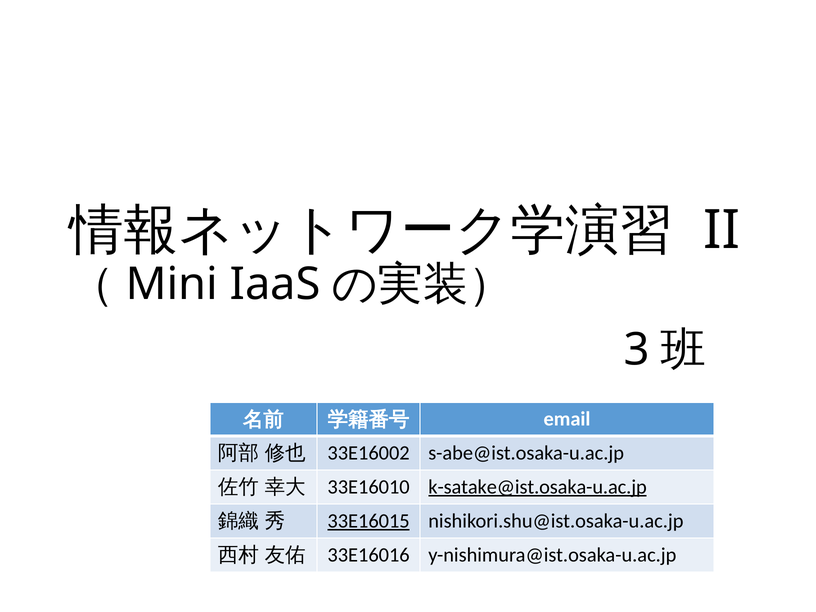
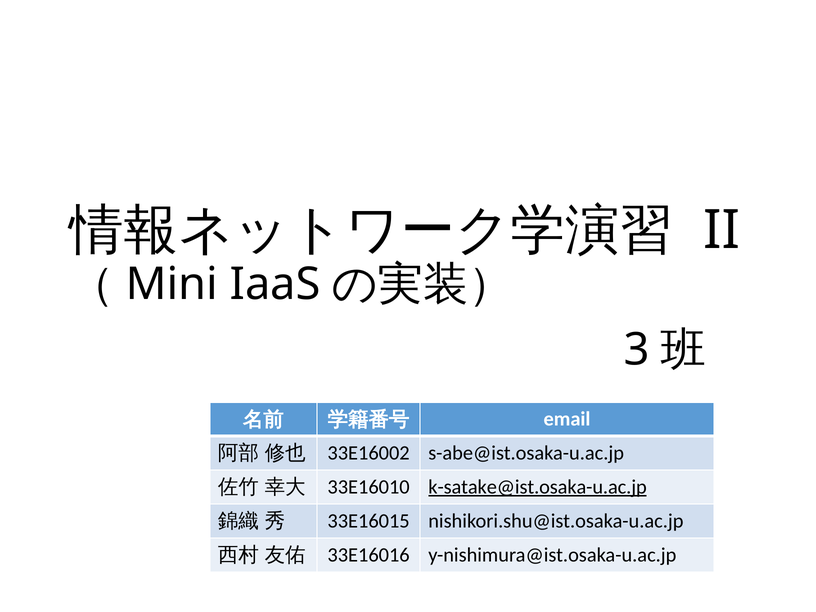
33E16015 underline: present -> none (369, 521)
